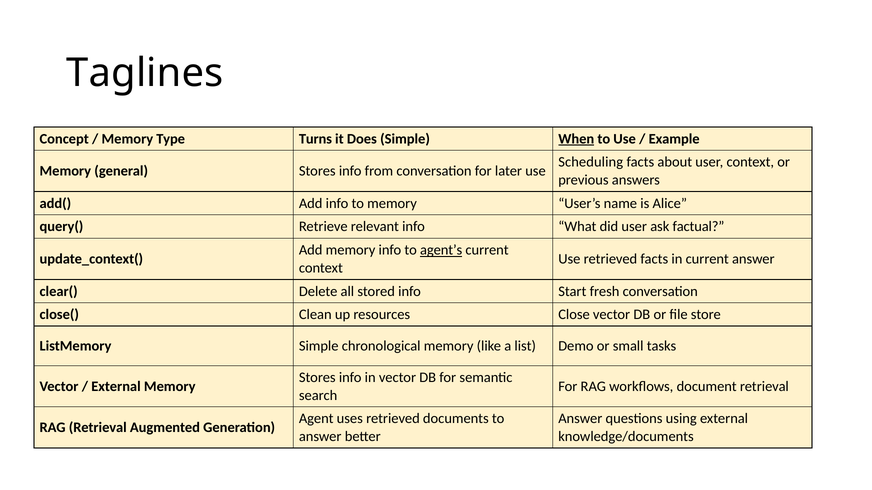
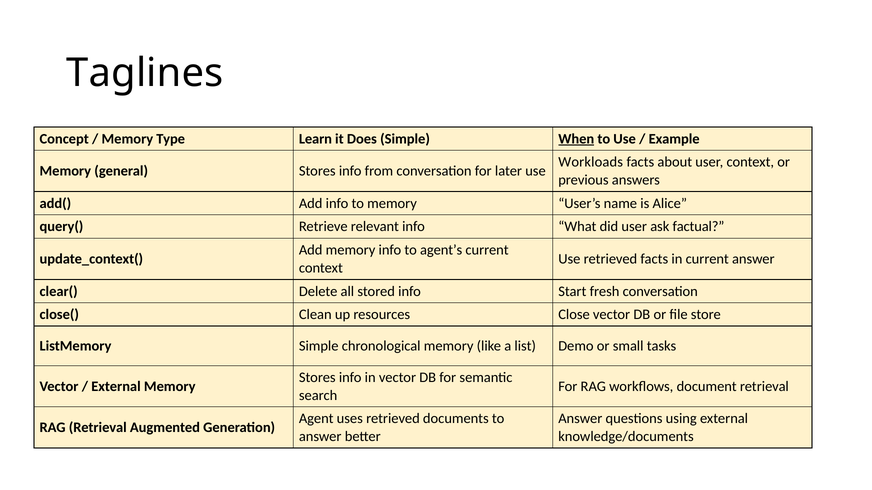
Turns: Turns -> Learn (315, 139)
Scheduling: Scheduling -> Workloads (591, 162)
agent’s underline: present -> none (441, 250)
